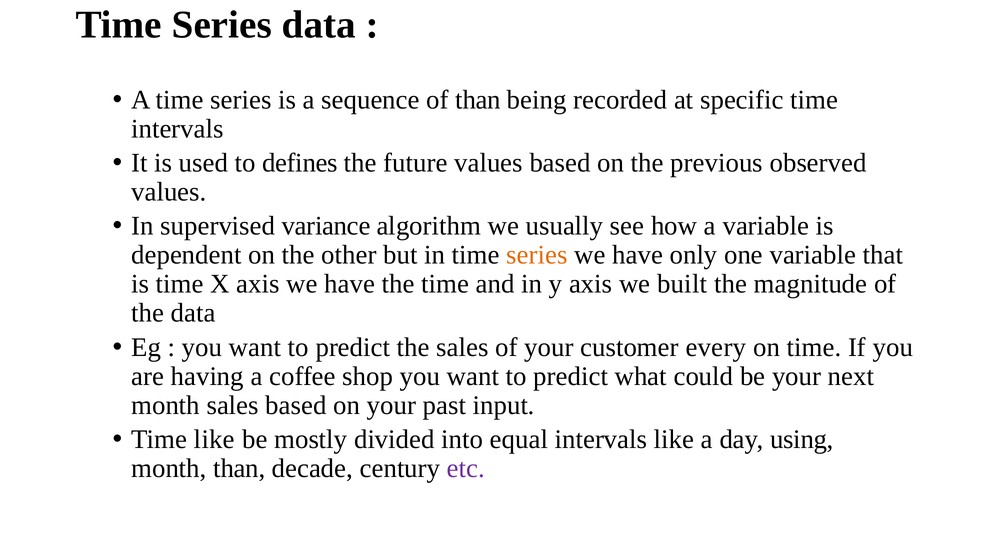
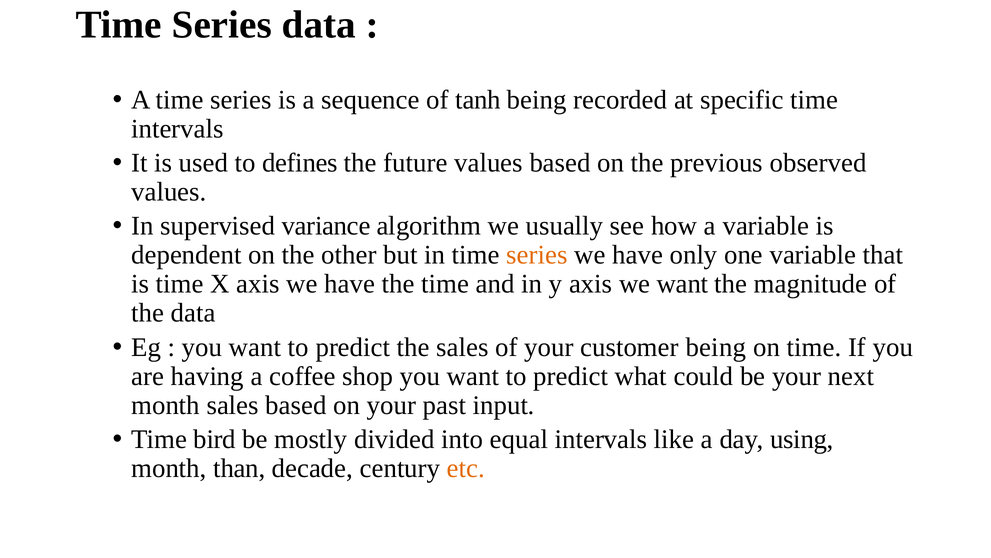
of than: than -> tanh (478, 100)
we built: built -> want (682, 284)
customer every: every -> being (716, 347)
Time like: like -> bird (215, 439)
etc colour: purple -> orange (466, 468)
